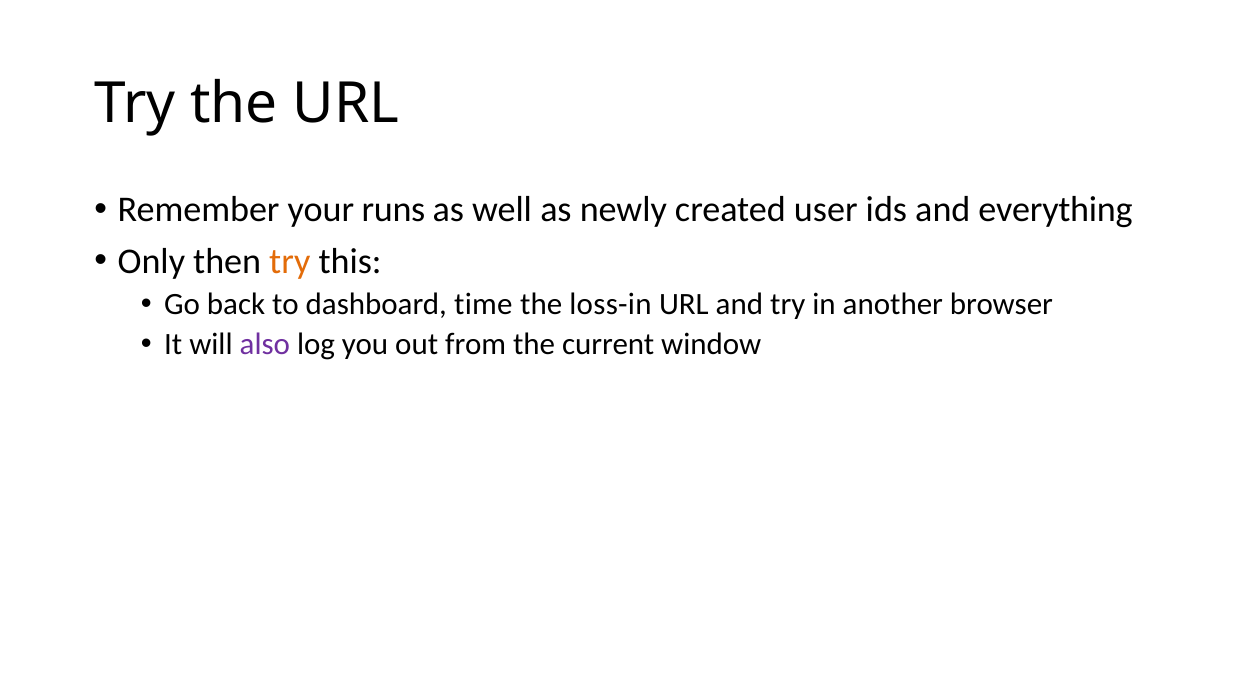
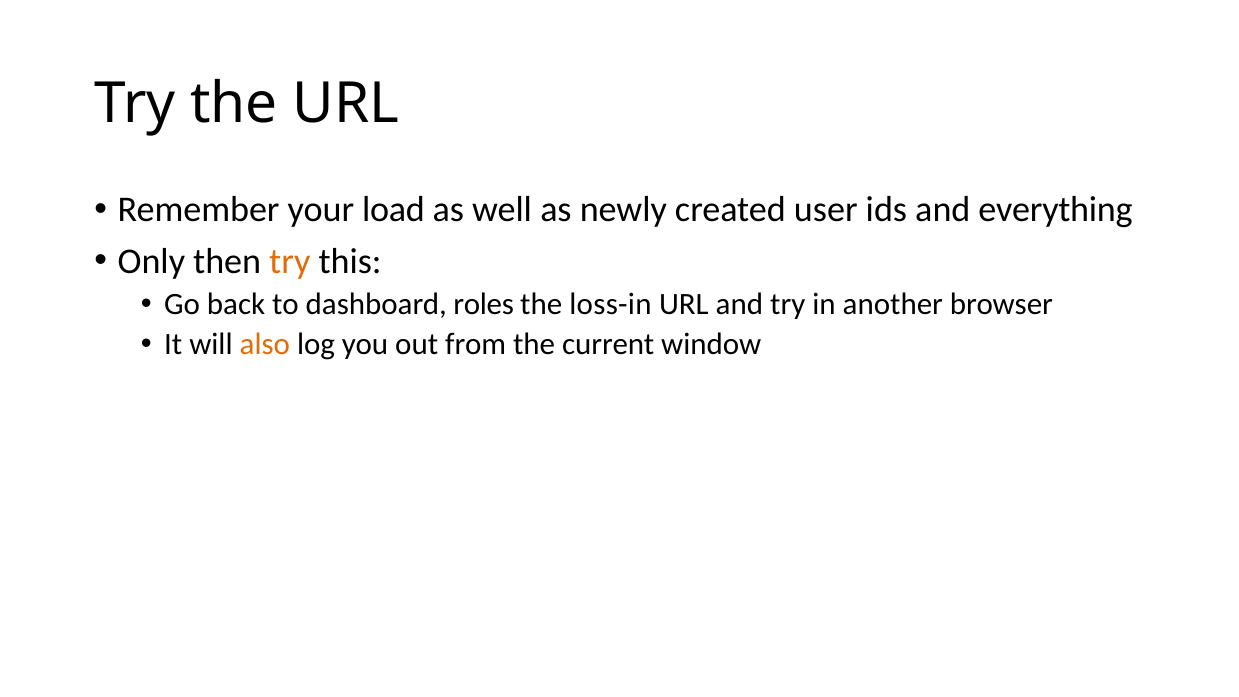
runs: runs -> load (393, 209)
time: time -> roles (484, 304)
also colour: purple -> orange (265, 344)
